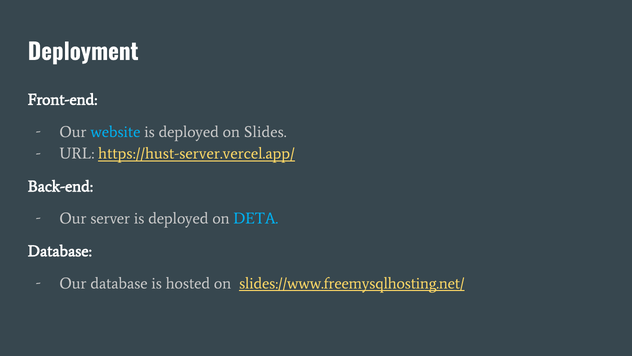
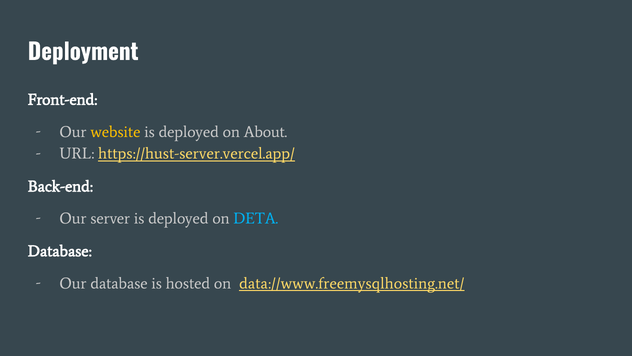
website colour: light blue -> yellow (115, 132)
Slides: Slides -> About (265, 132)
slides://www.freemysqlhosting.net/: slides://www.freemysqlhosting.net/ -> data://www.freemysqlhosting.net/ (352, 283)
